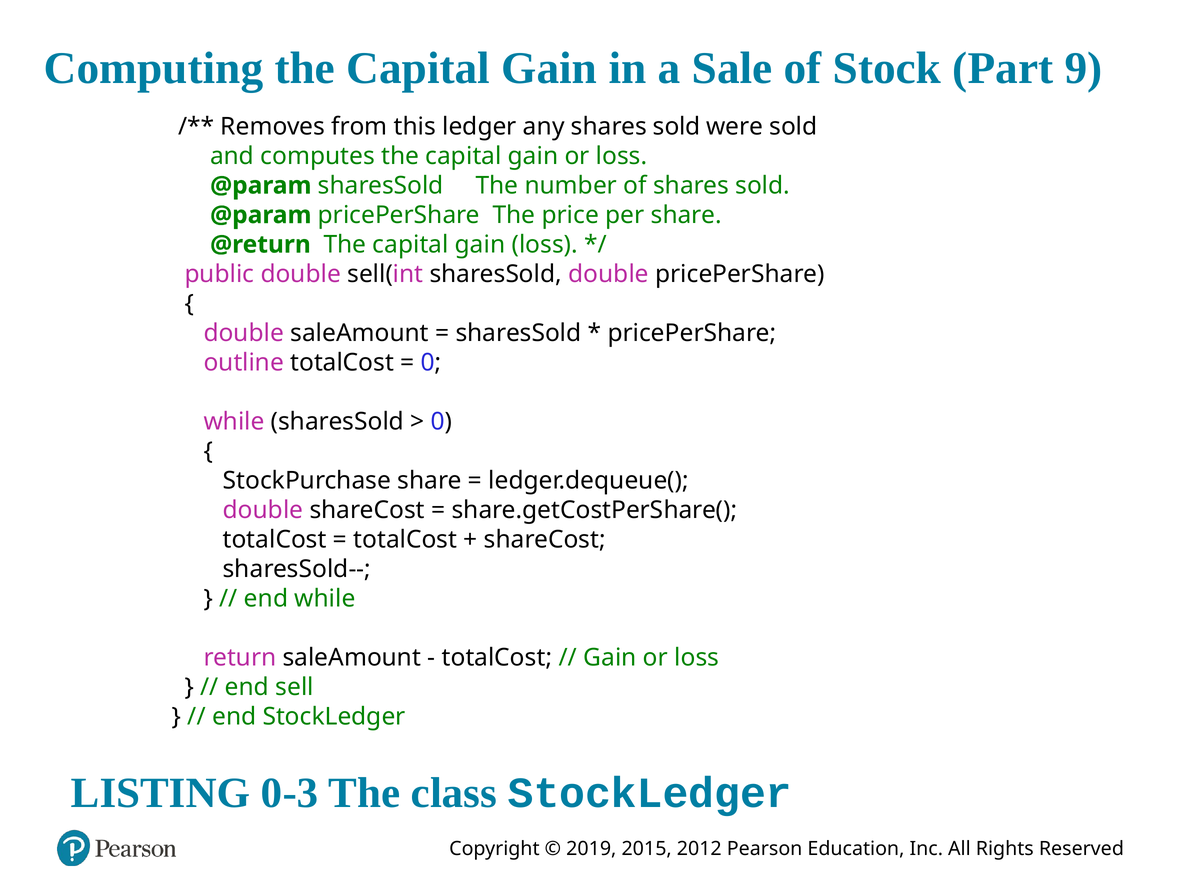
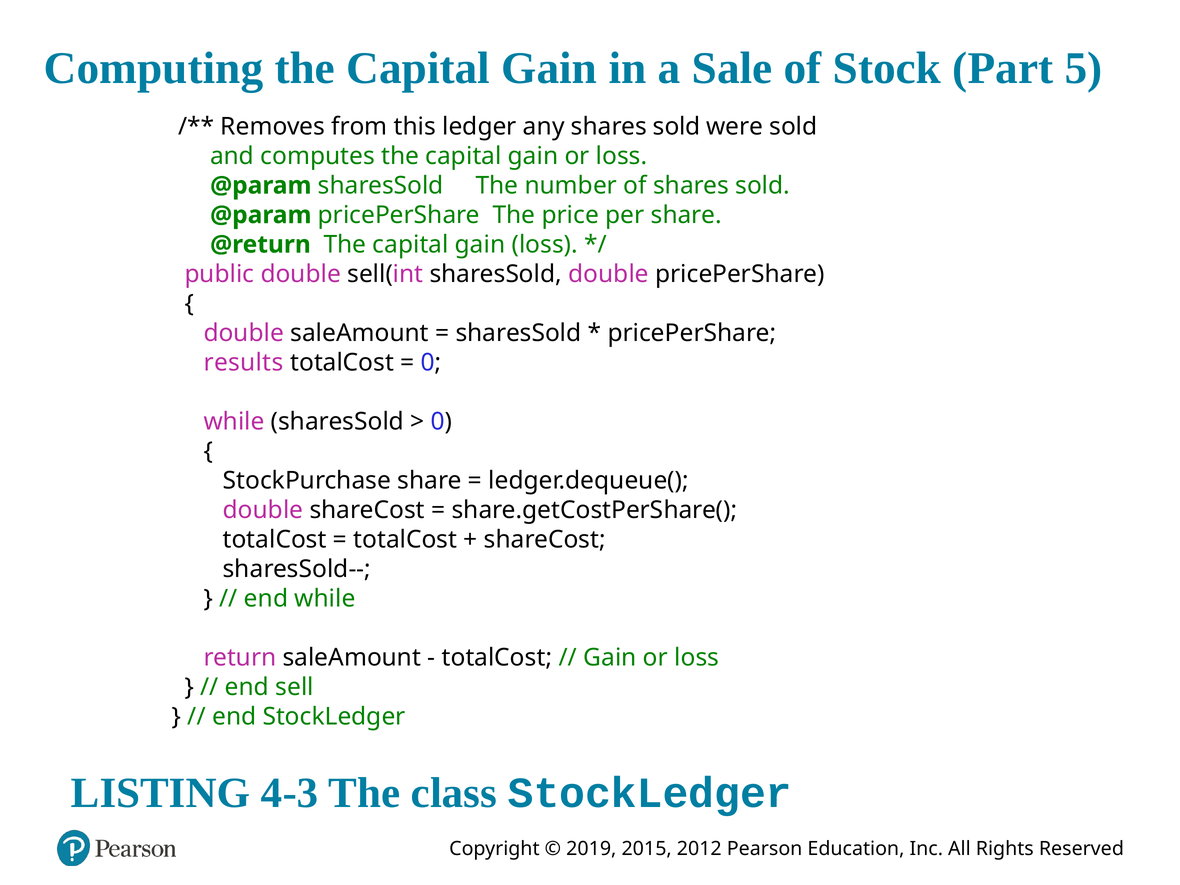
9: 9 -> 5 (1084, 68)
outline: outline -> results (244, 363)
0-3: 0-3 -> 4-3 (290, 793)
